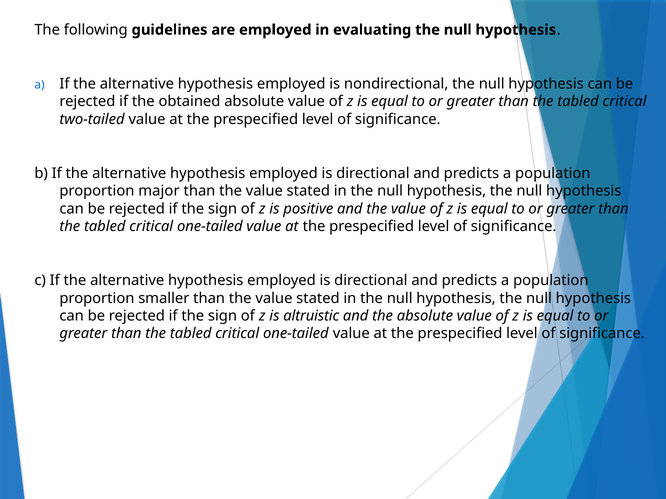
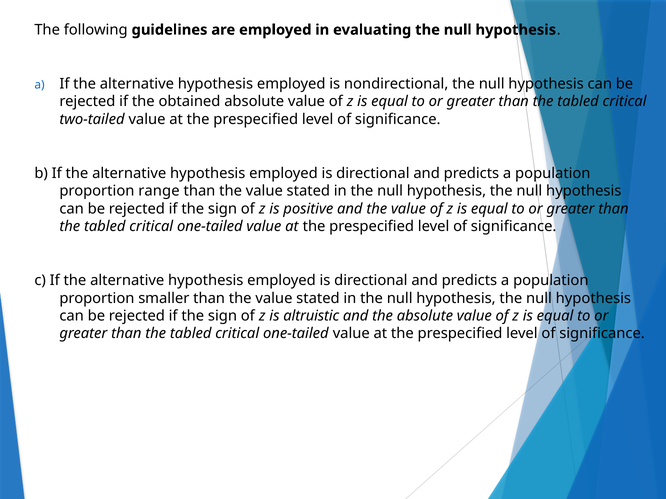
major: major -> range (159, 191)
